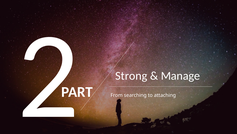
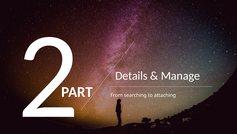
Strong: Strong -> Details (131, 75)
